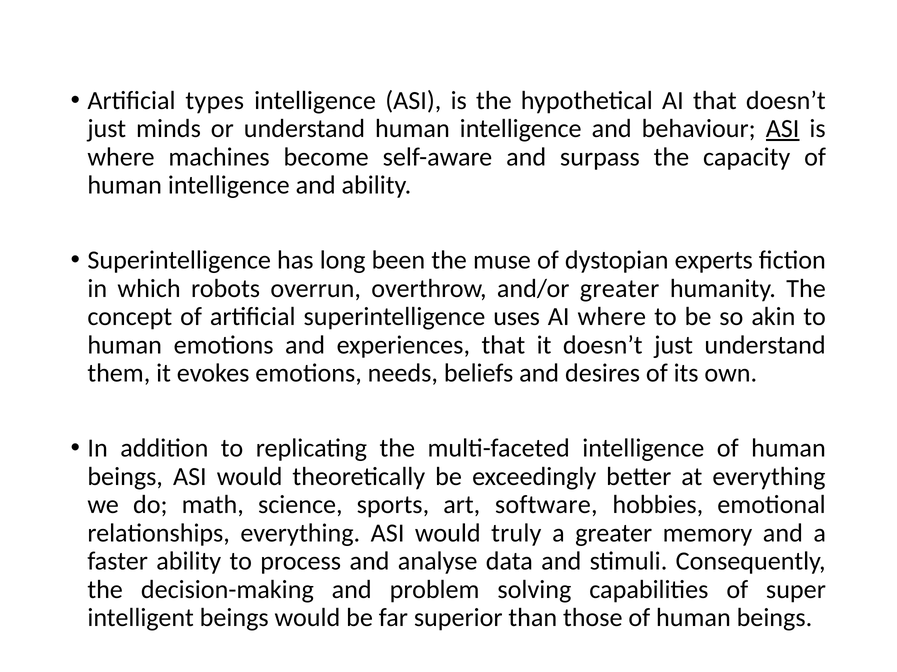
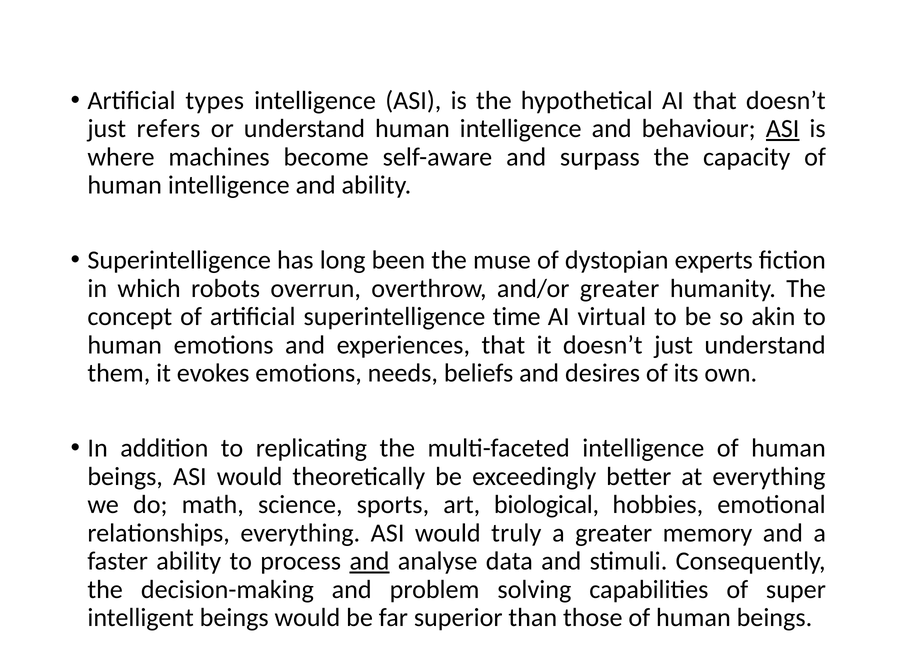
minds: minds -> refers (168, 129)
uses: uses -> time (517, 317)
AI where: where -> virtual (612, 317)
software: software -> biological (546, 505)
and underline: none -> present (369, 562)
